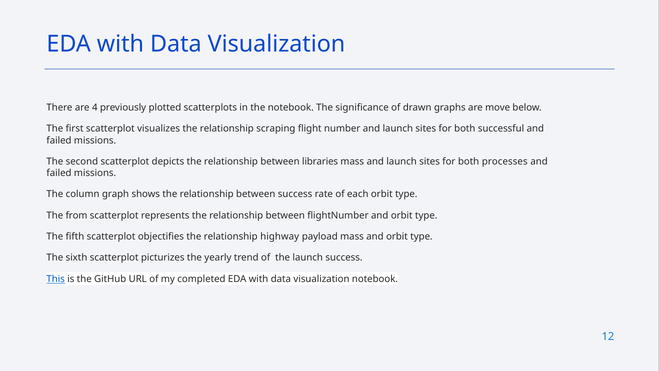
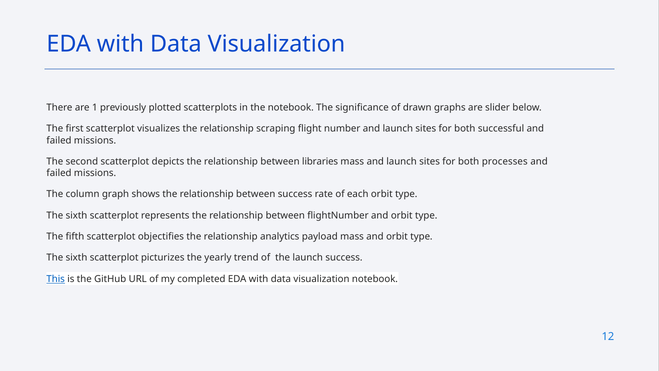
4: 4 -> 1 (95, 108)
move: move -> slider (498, 108)
from: from -> sixth (76, 215)
highway: highway -> analytics (280, 236)
